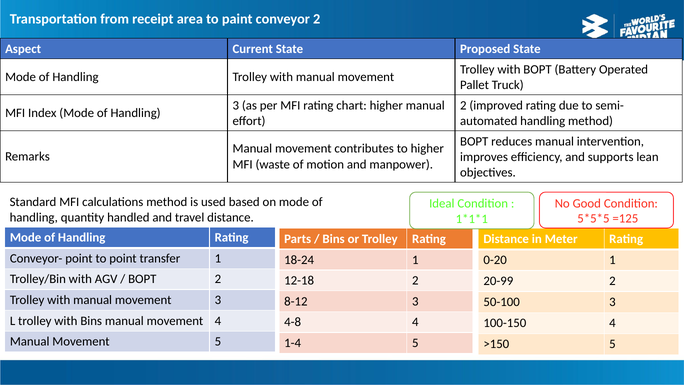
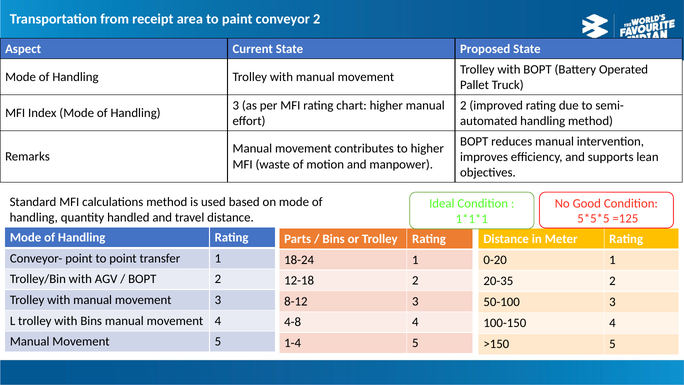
20-99: 20-99 -> 20-35 (498, 281)
